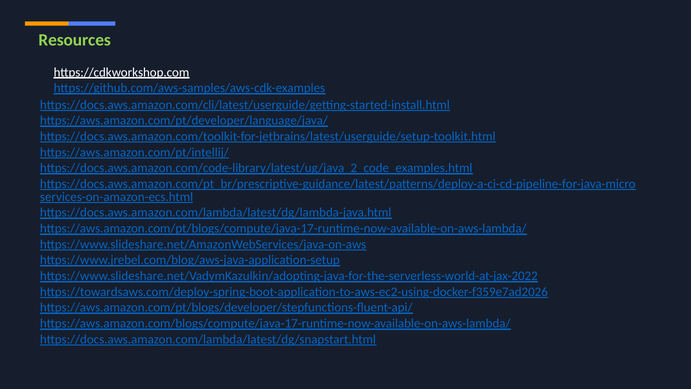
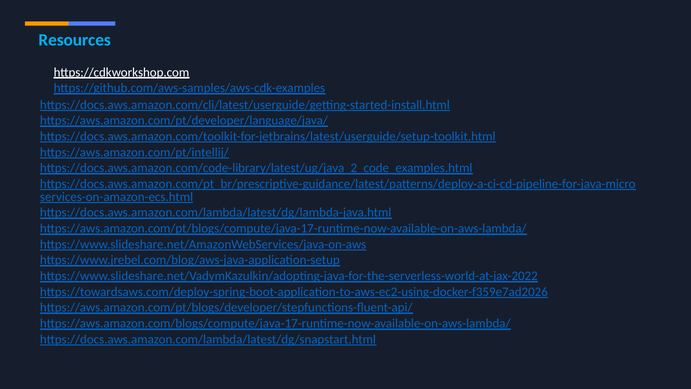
Resources colour: light green -> light blue (75, 40)
